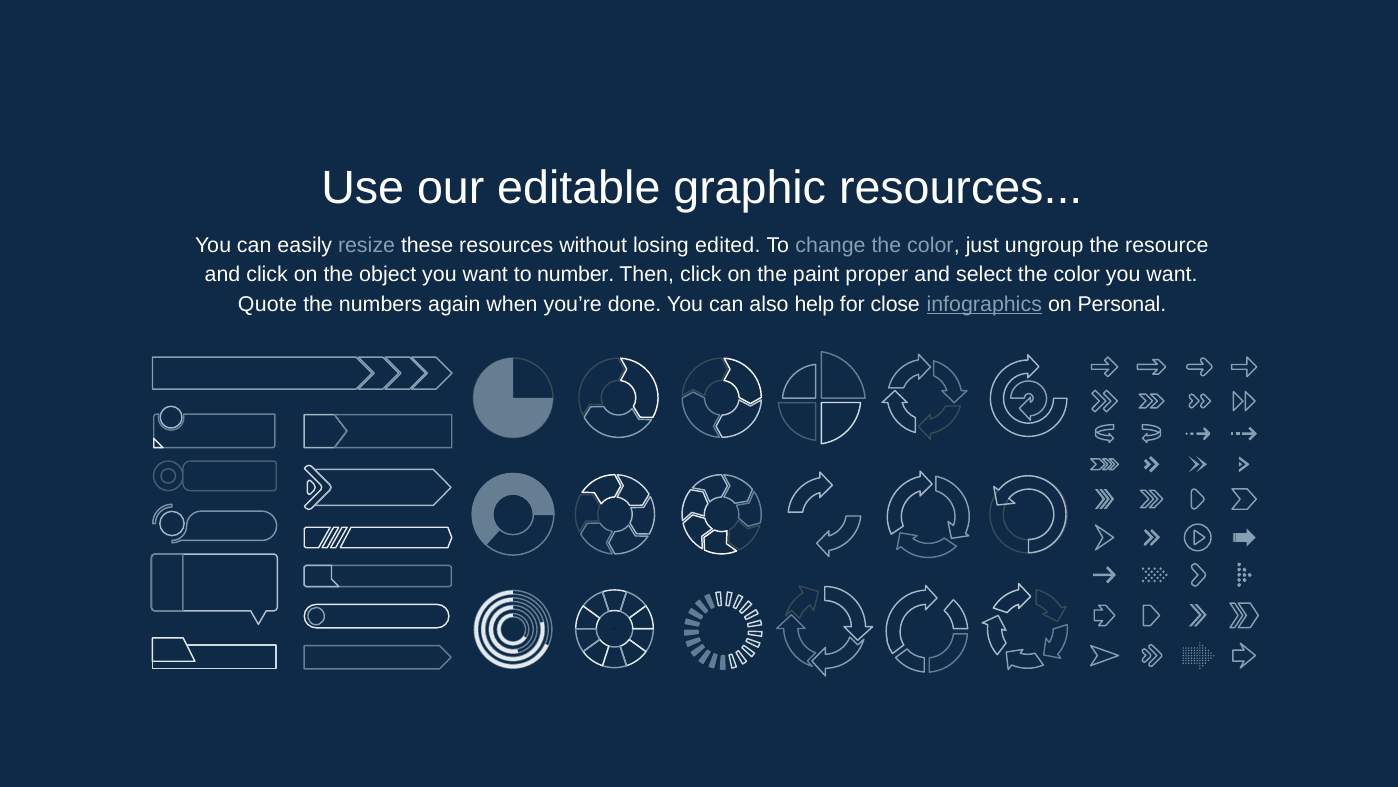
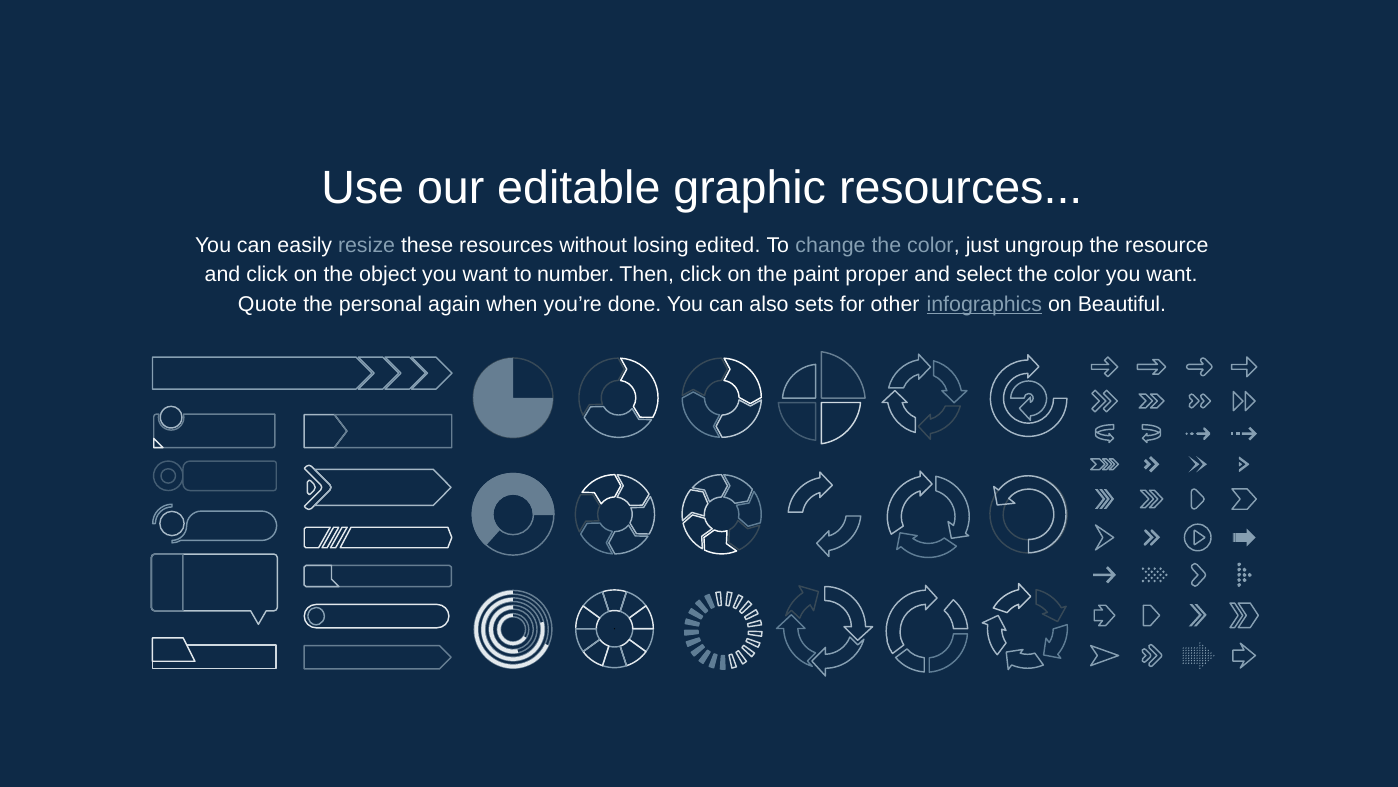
numbers: numbers -> personal (380, 304)
help: help -> sets (814, 304)
close: close -> other (895, 304)
Personal: Personal -> Beautiful (1122, 304)
